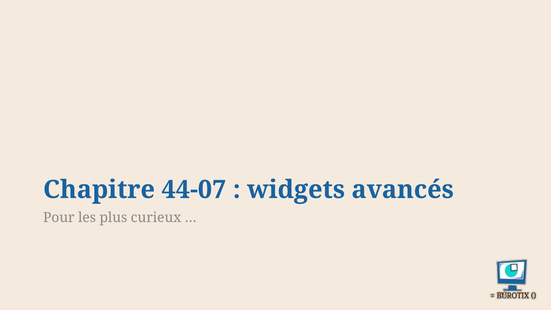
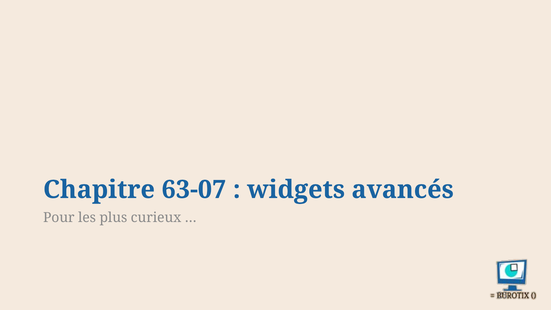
44-07: 44-07 -> 63-07 (194, 190)
